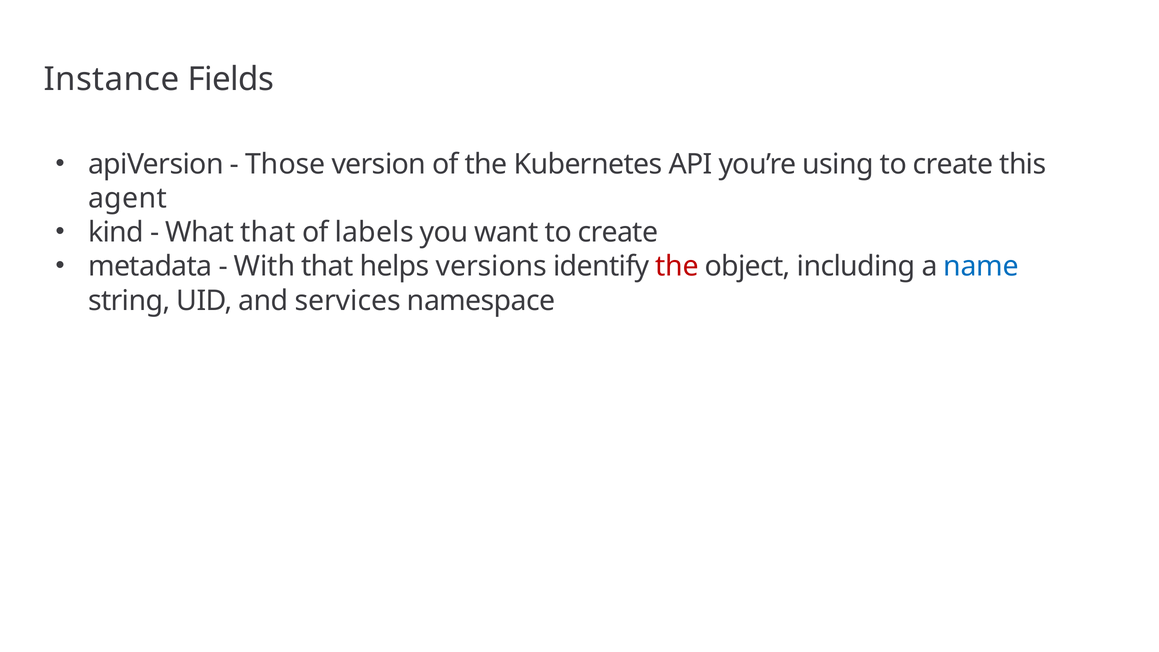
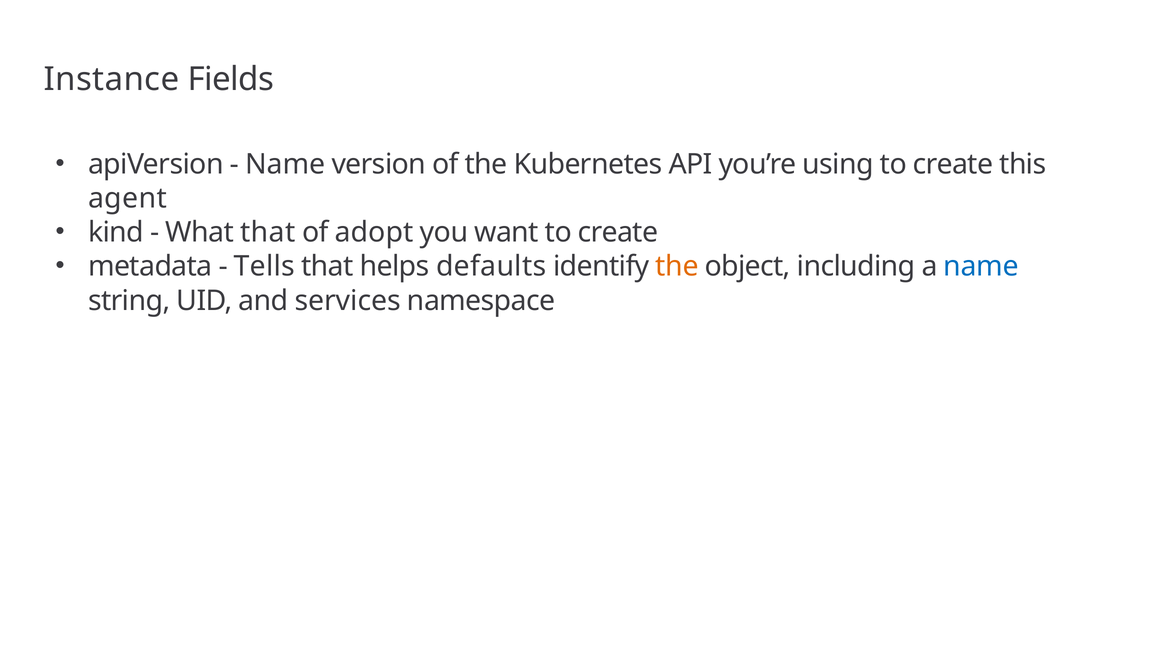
Those: Those -> Name (285, 164)
labels: labels -> adopt (374, 232)
With: With -> Tells (264, 267)
versions: versions -> defaults (491, 267)
the colour: red -> orange (677, 267)
